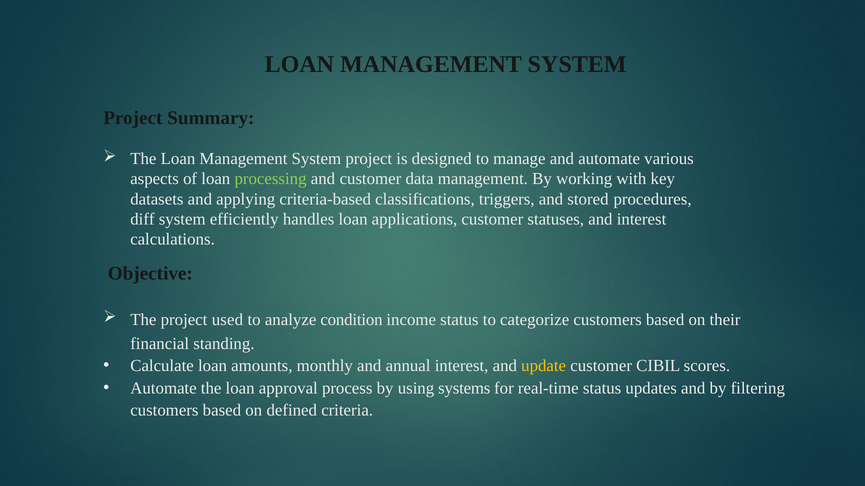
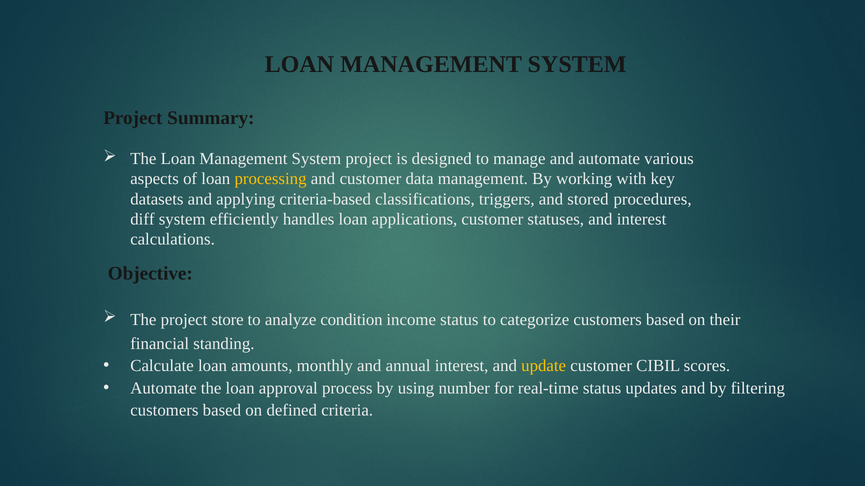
processing colour: light green -> yellow (271, 179)
used: used -> store (228, 320)
systems: systems -> number (464, 388)
